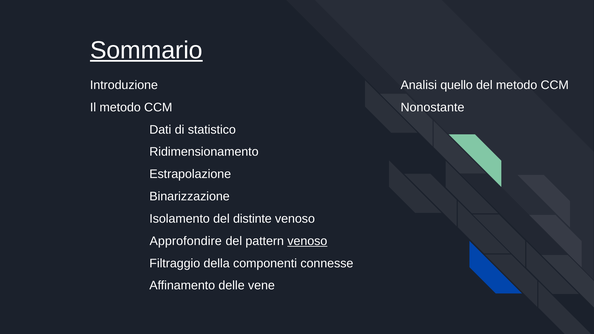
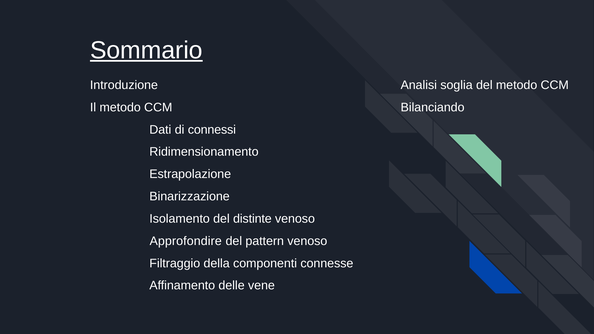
quello: quello -> soglia (456, 85)
Nonostante: Nonostante -> Bilanciando (433, 107)
statistico: statistico -> connessi (212, 130)
venoso underline: present -> none (307, 241)
